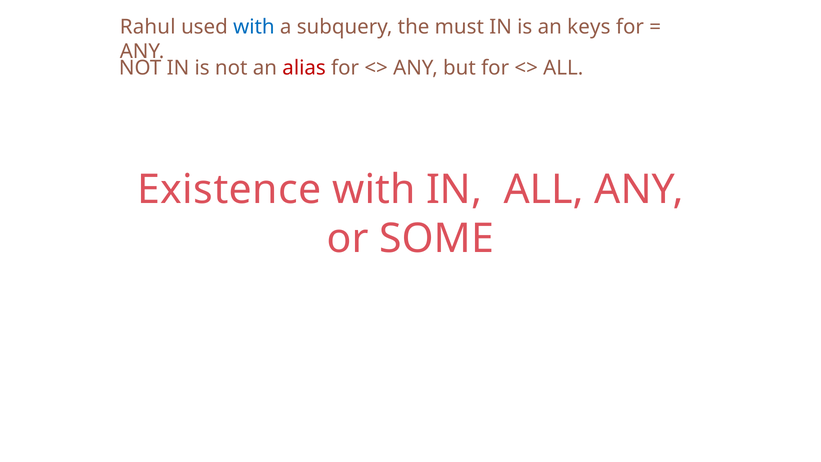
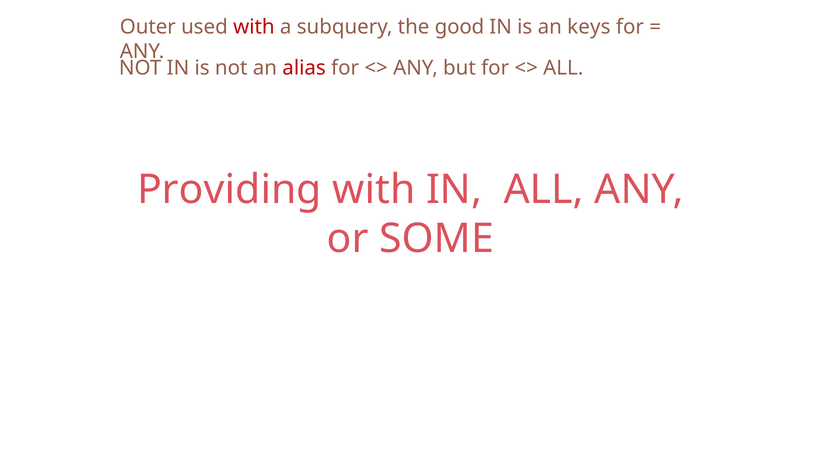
Rahul: Rahul -> Outer (148, 27)
with colour: blue -> red (254, 27)
must: must -> good (459, 27)
Existence: Existence -> Providing (229, 190)
